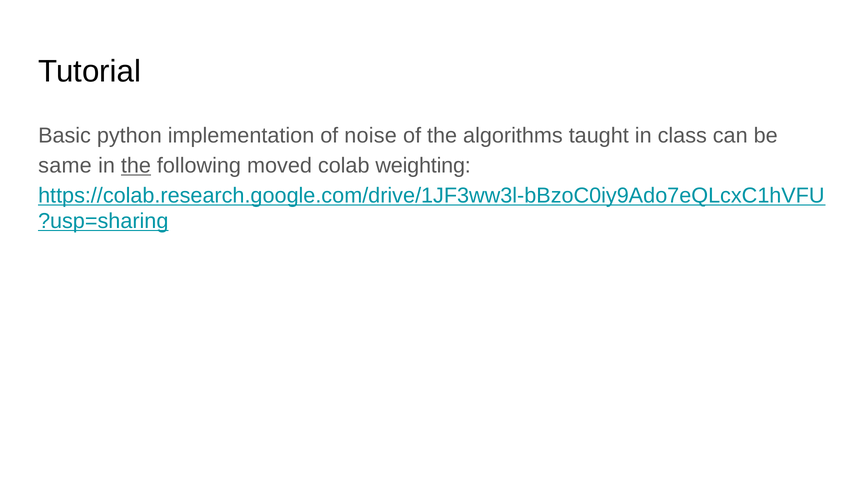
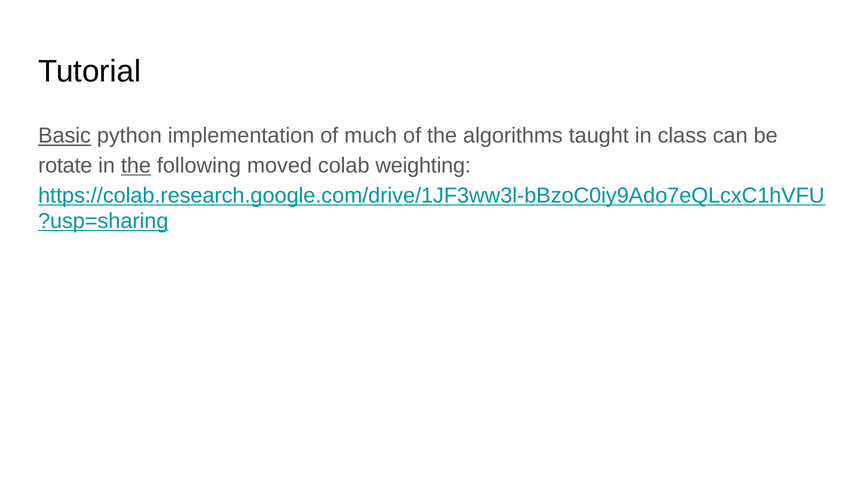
Basic underline: none -> present (65, 136)
noise: noise -> much (371, 136)
same: same -> rotate (65, 166)
